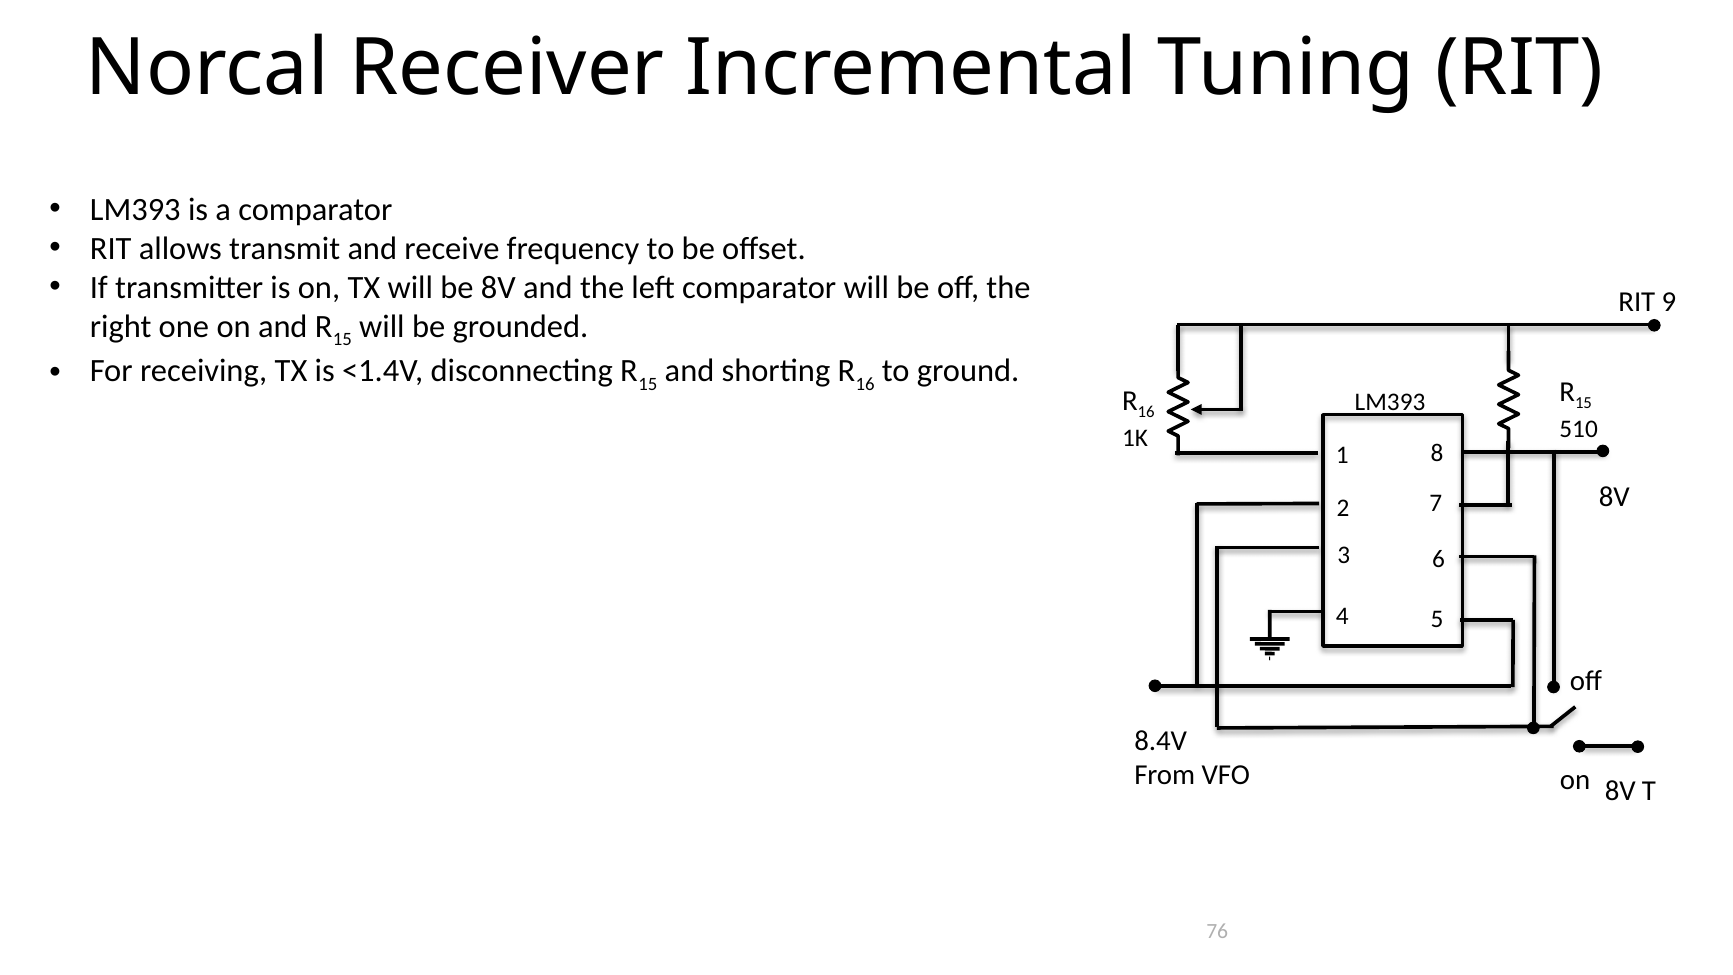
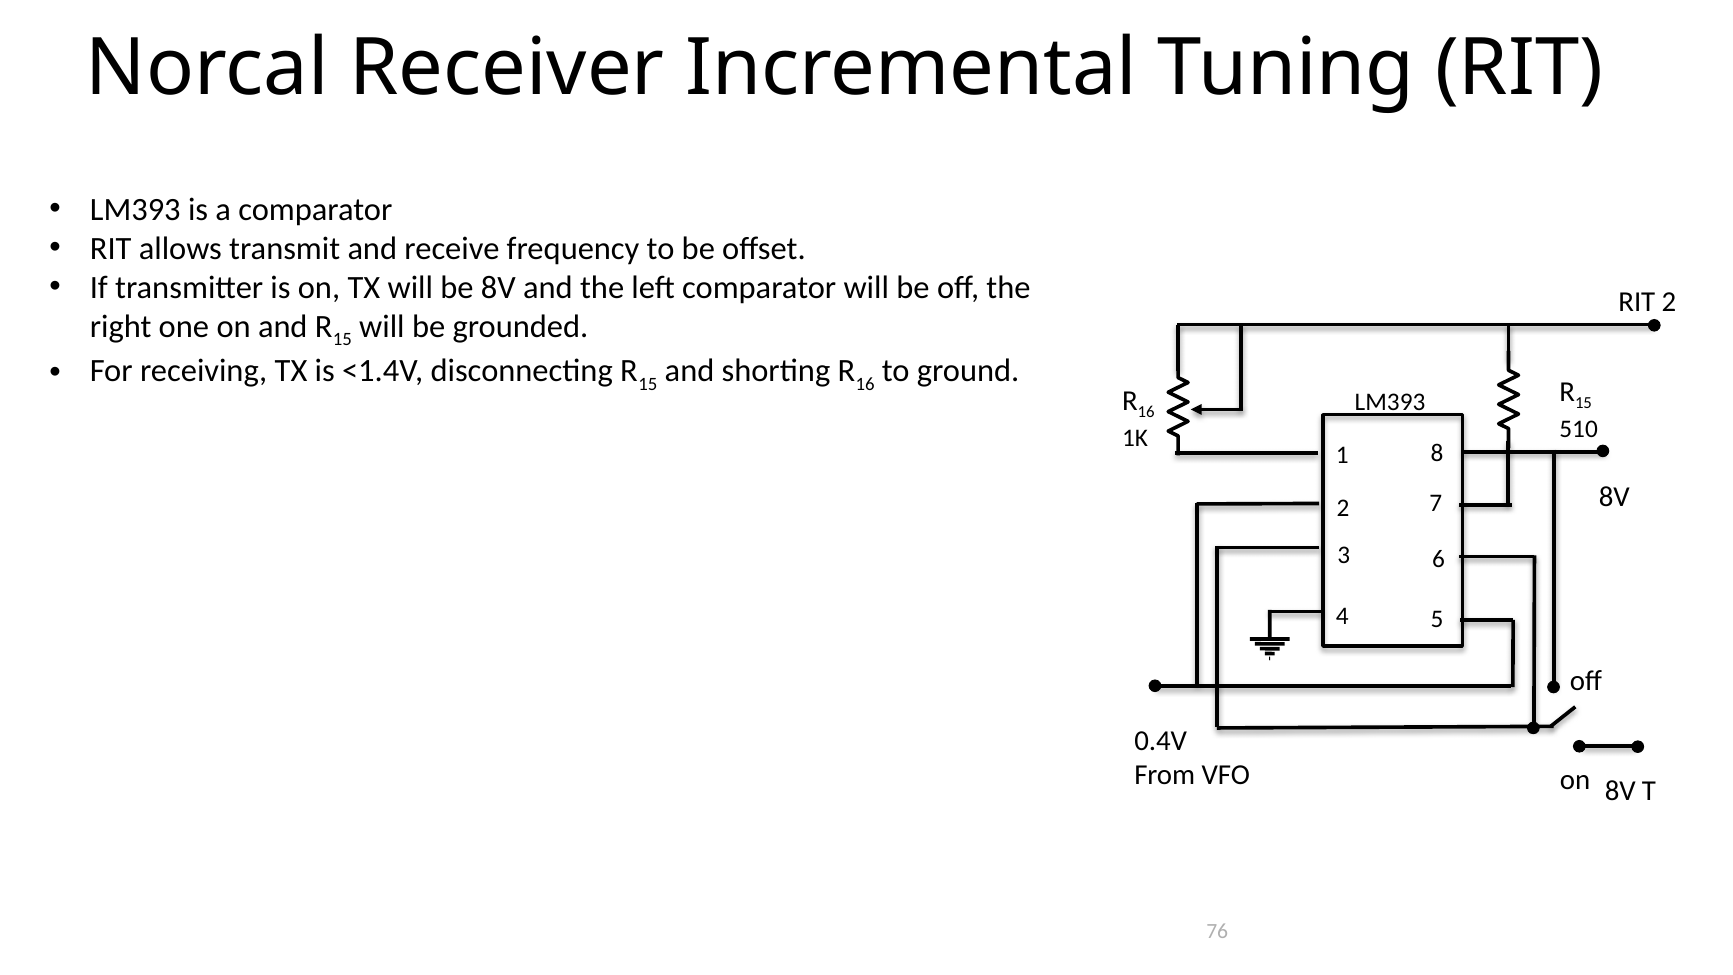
RIT 9: 9 -> 2 (1669, 302)
8.4V: 8.4V -> 0.4V (1161, 740)
